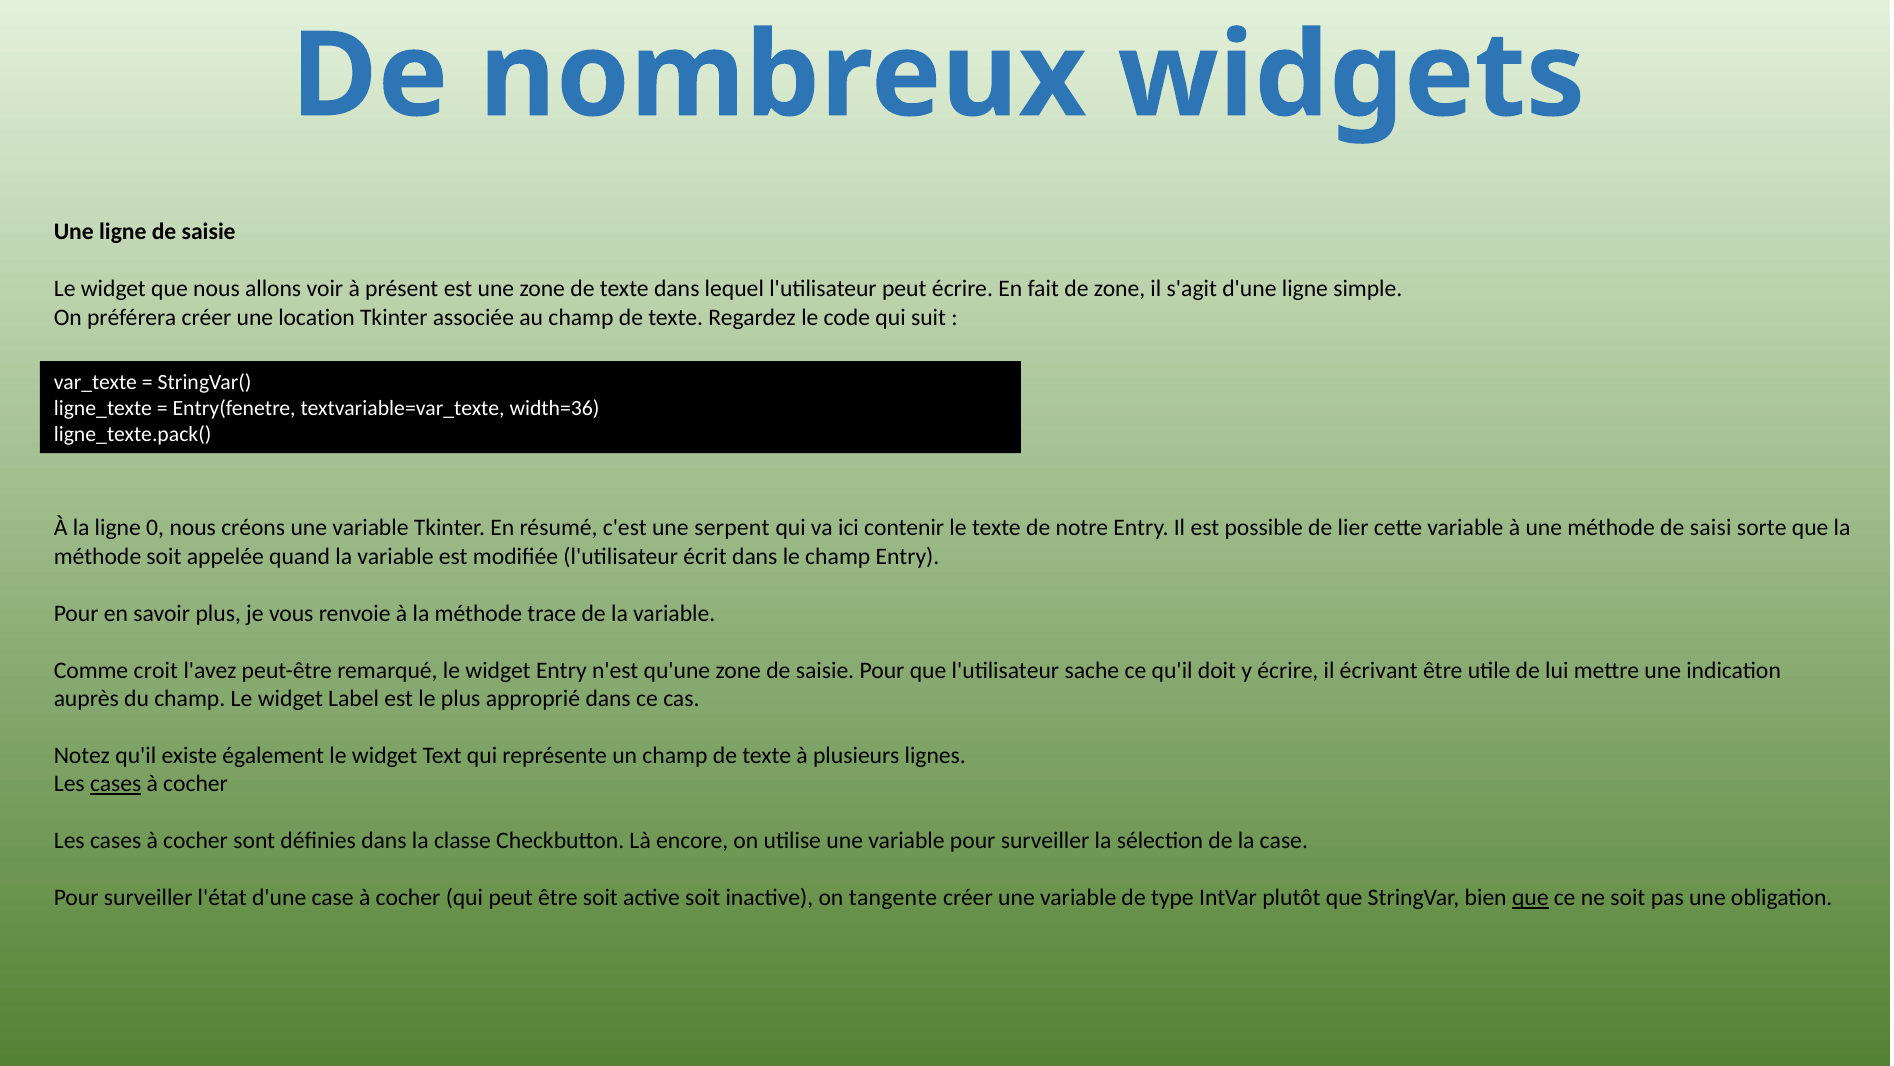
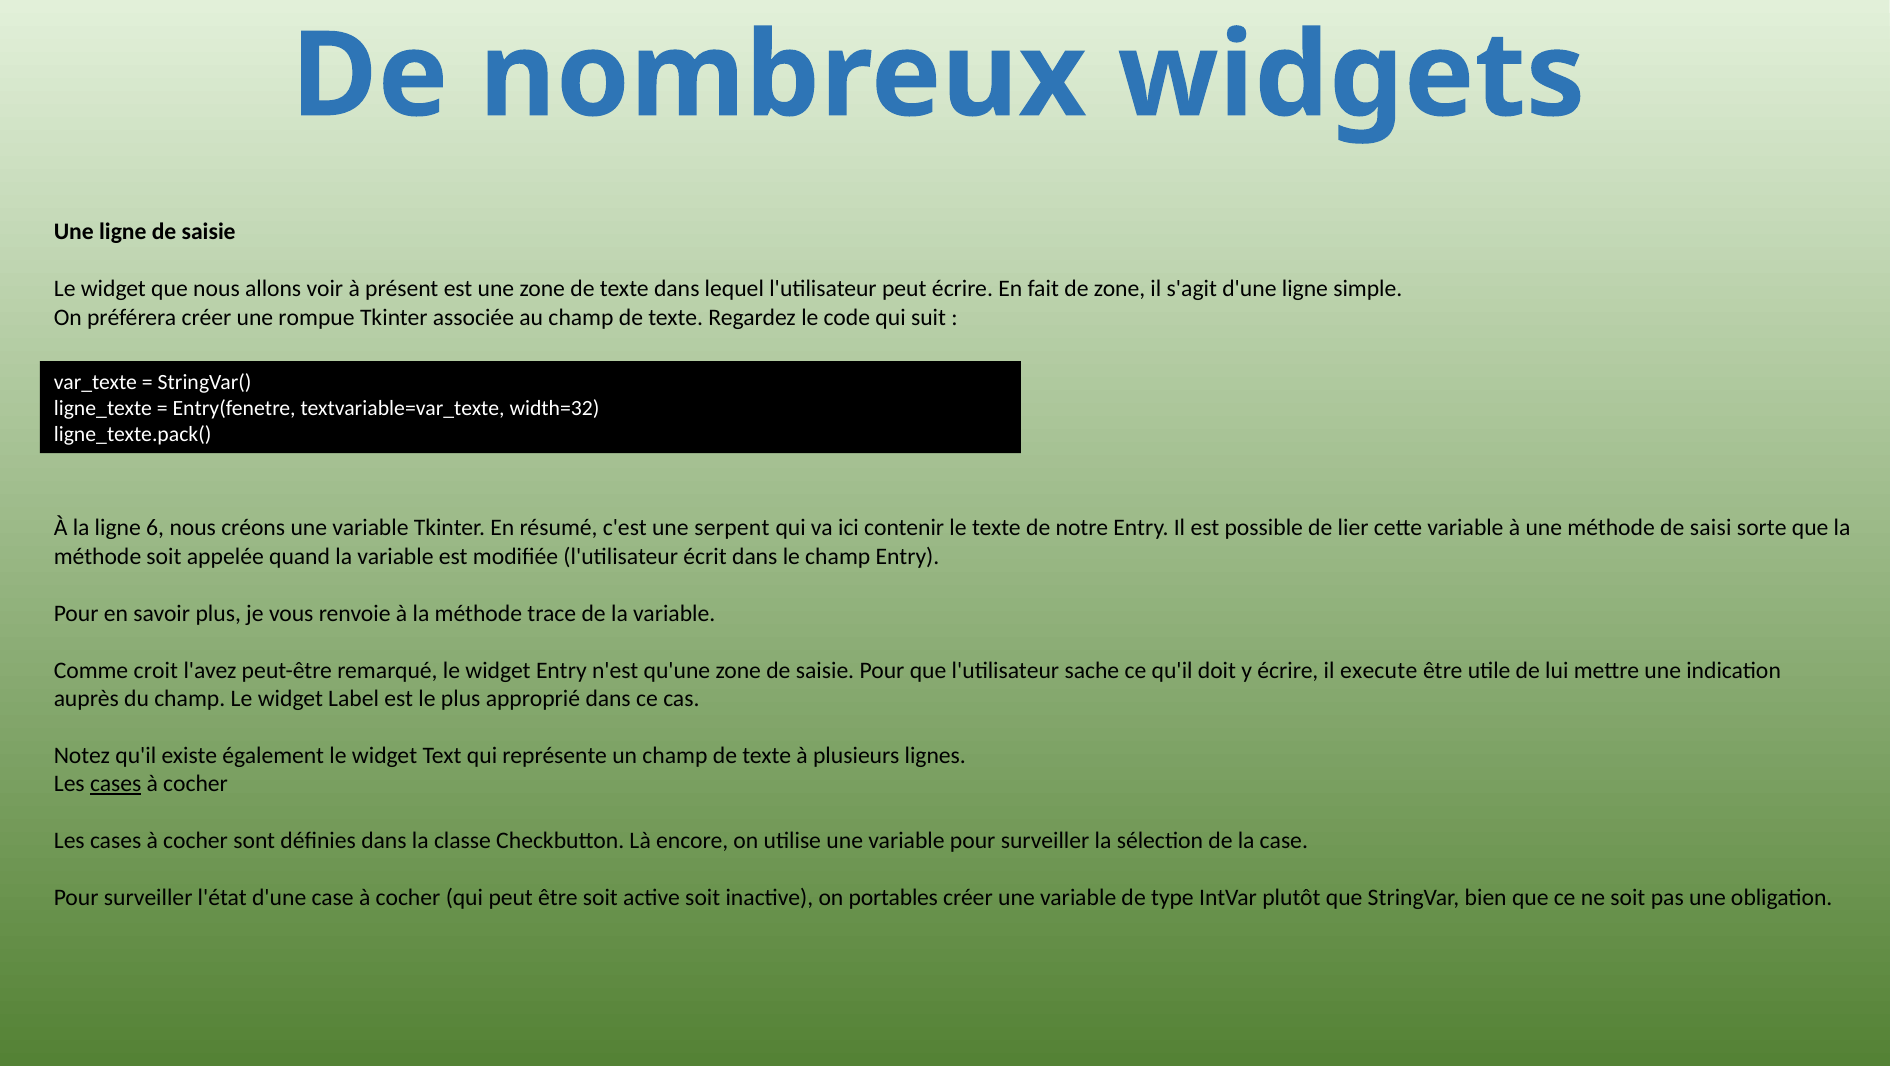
location: location -> rompue (317, 317)
width=36: width=36 -> width=32 (555, 408)
0: 0 -> 6 (155, 528)
écrivant: écrivant -> execute (1379, 670)
tangente: tangente -> portables (893, 897)
que underline: present -> none (1530, 897)
